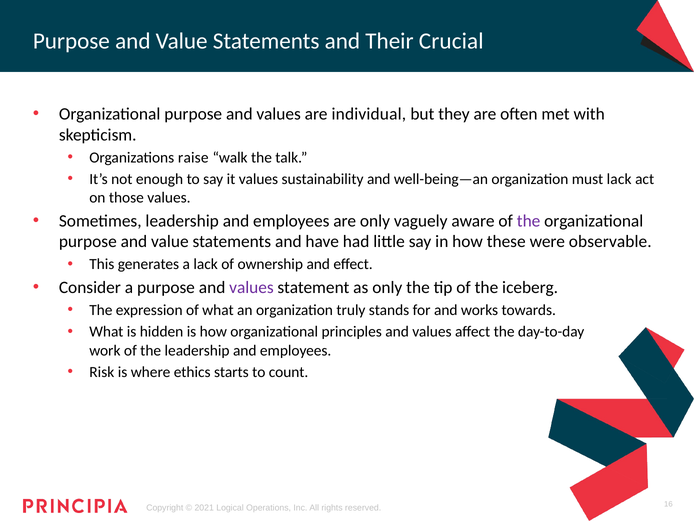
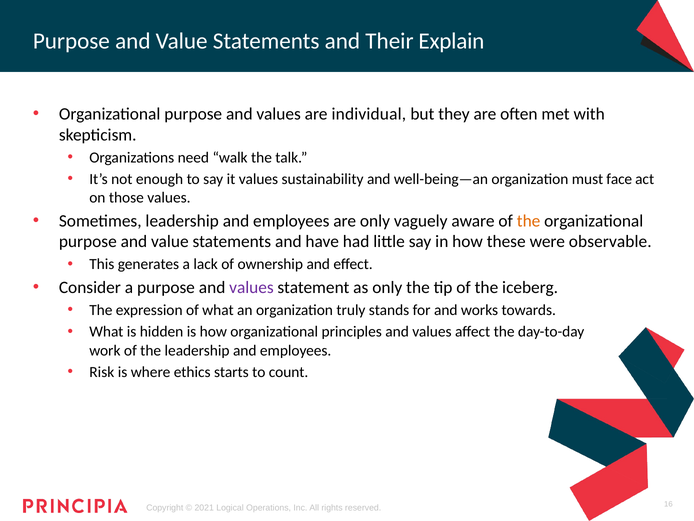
Crucial: Crucial -> Explain (451, 41)
raise: raise -> need (193, 157)
must lack: lack -> face (619, 179)
the colour: purple -> orange (529, 221)
